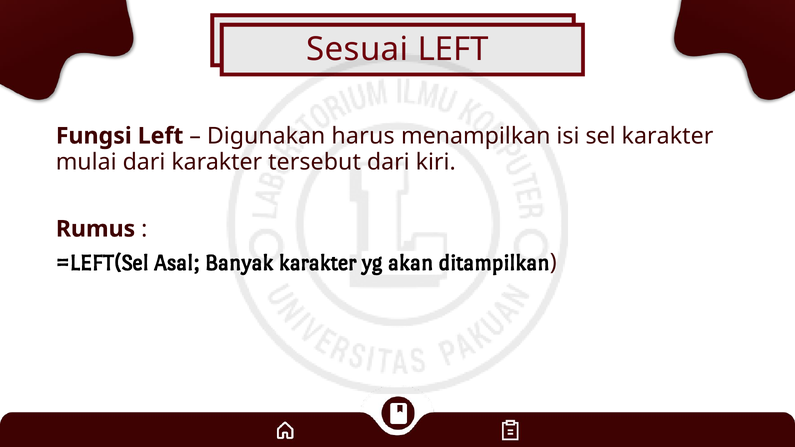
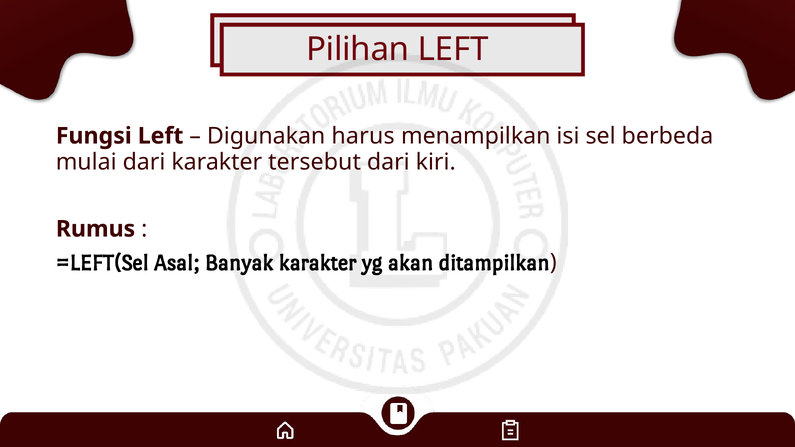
Sesuai: Sesuai -> Pilihan (358, 49)
sel karakter: karakter -> berbeda (667, 136)
